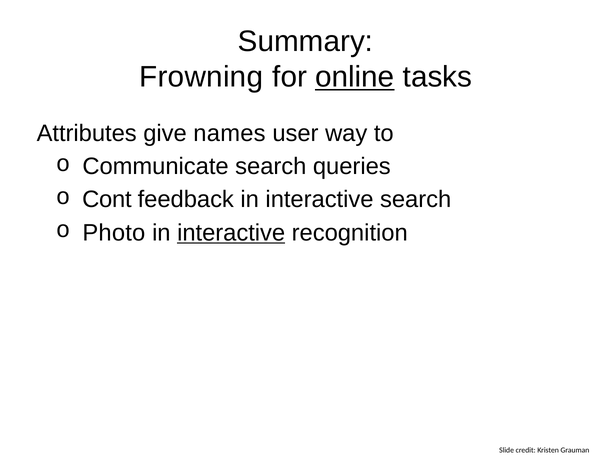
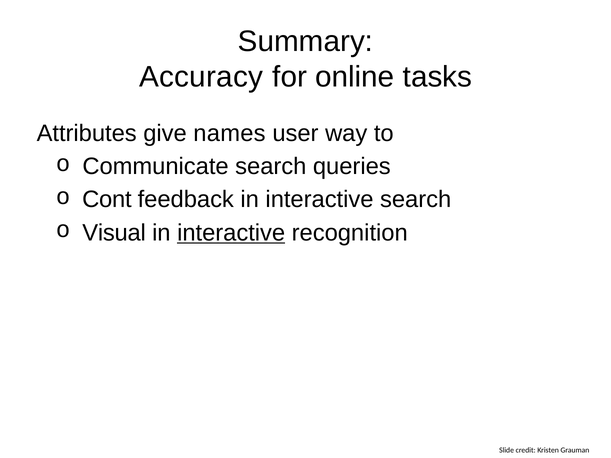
Frowning: Frowning -> Accuracy (201, 77)
online underline: present -> none (355, 77)
Photo: Photo -> Visual (114, 233)
